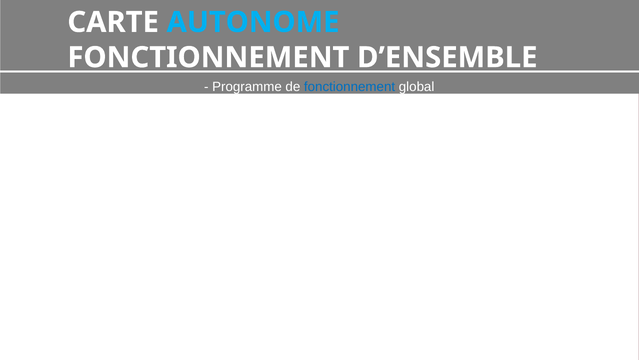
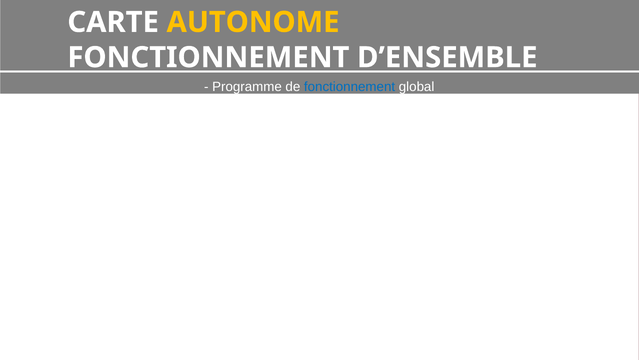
AUTONOME colour: light blue -> yellow (253, 22)
